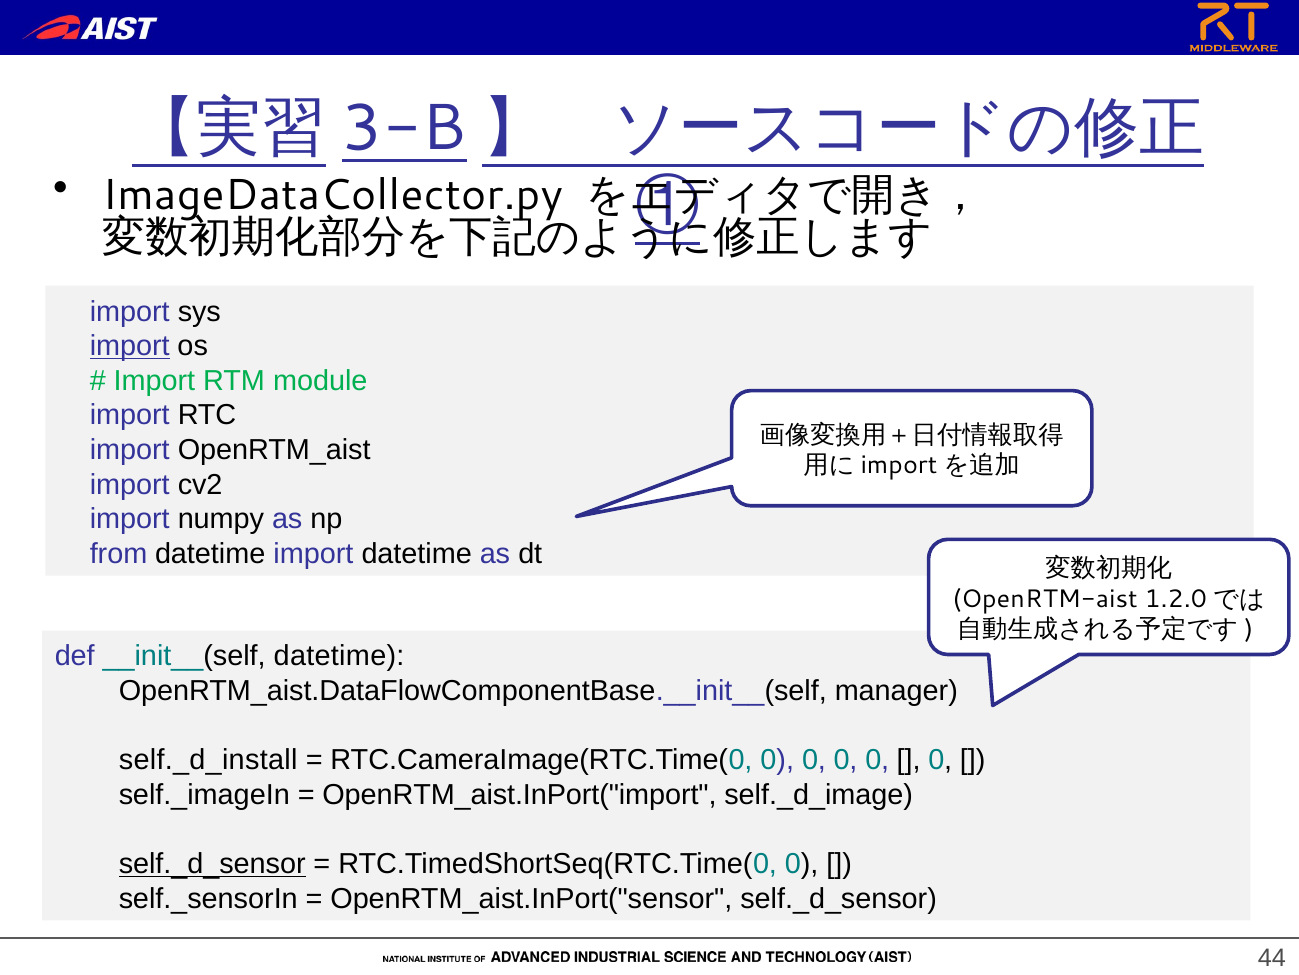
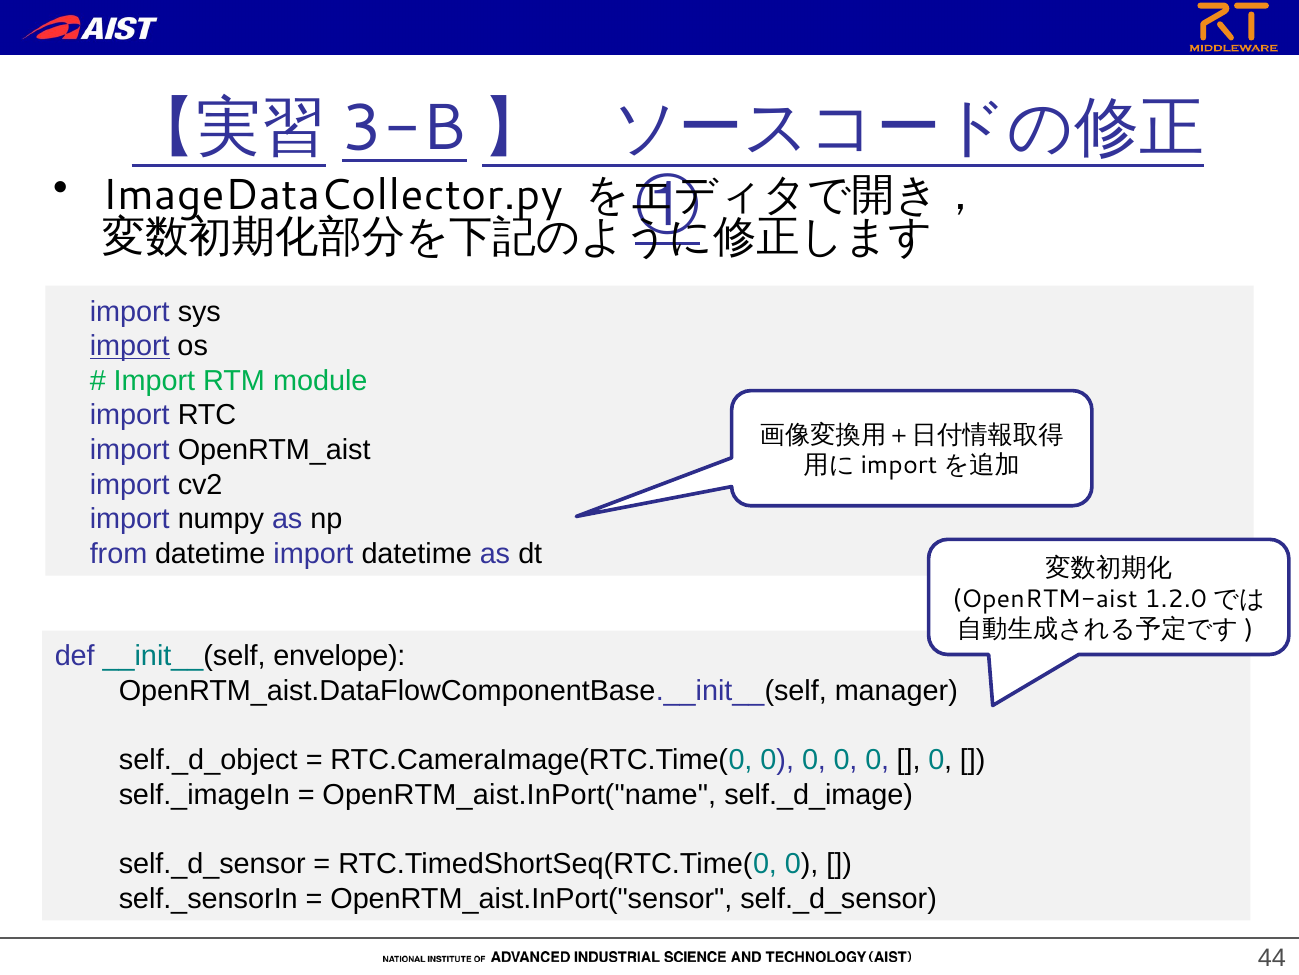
__init__(self datetime: datetime -> envelope (339, 656)
self._d_install: self._d_install -> self._d_object (208, 760)
OpenRTM_aist.InPort("import: OpenRTM_aist.InPort("import -> OpenRTM_aist.InPort("name (519, 794)
self._d_sensor underline: present -> none (212, 864)
